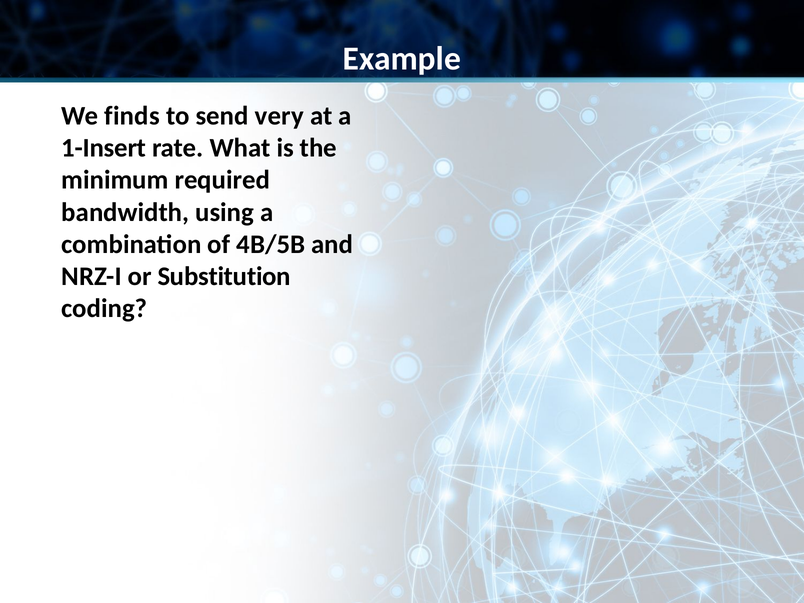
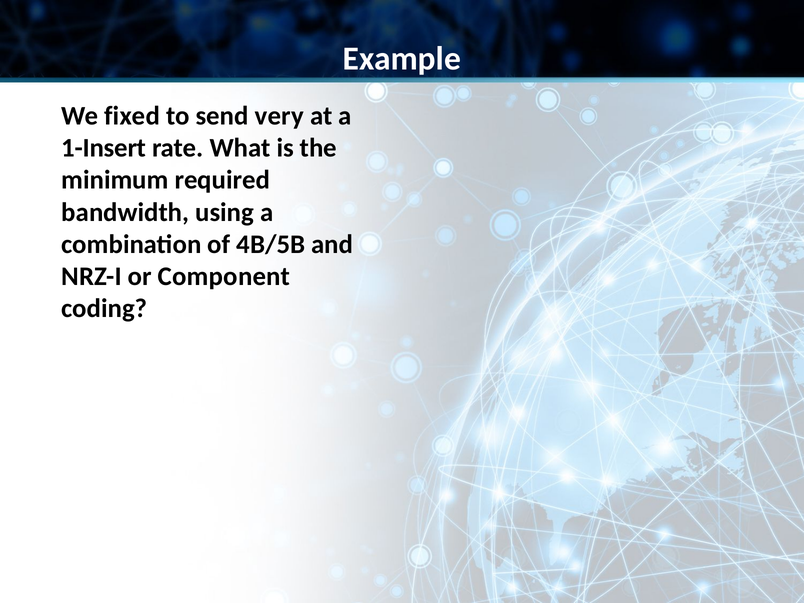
finds: finds -> fixed (132, 116)
Substitution: Substitution -> Component (224, 276)
